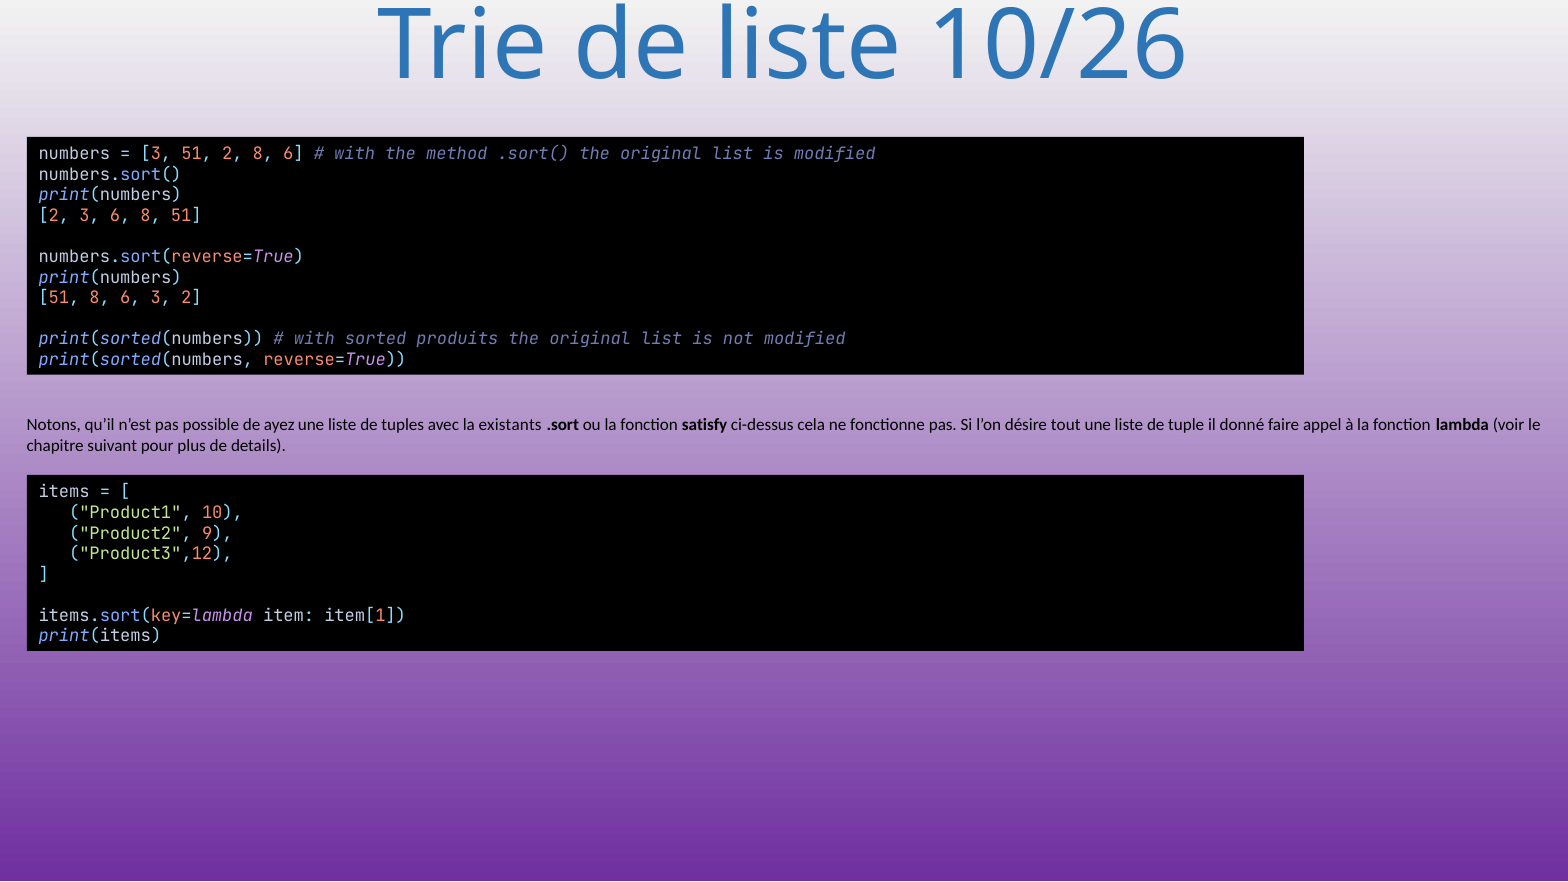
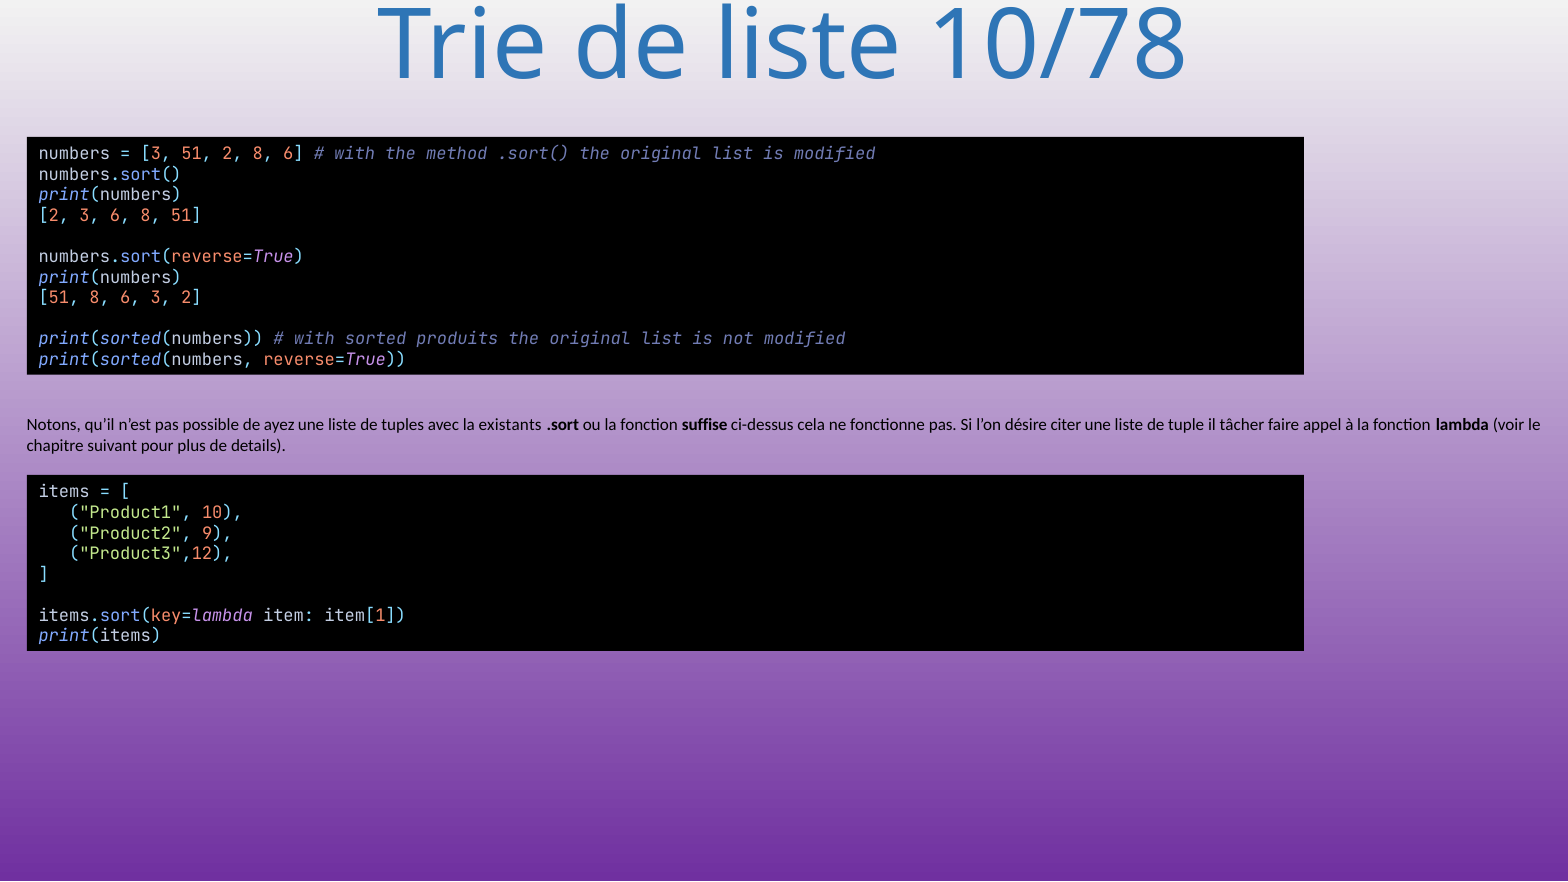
10/26: 10/26 -> 10/78 (1058, 46)
satisfy: satisfy -> suffise (705, 425)
tout: tout -> citer (1066, 425)
donné: donné -> tâcher (1242, 425)
